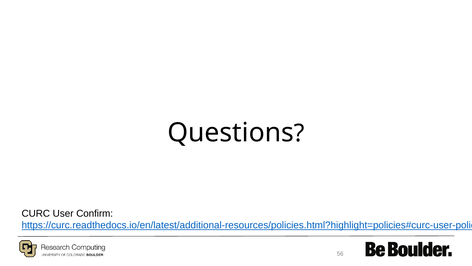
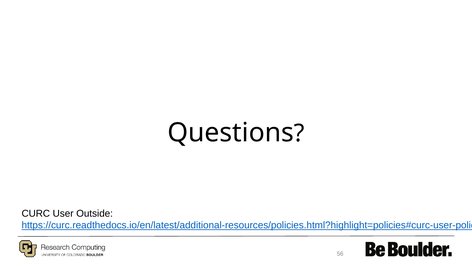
Confirm: Confirm -> Outside (95, 213)
